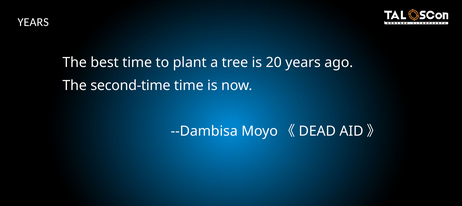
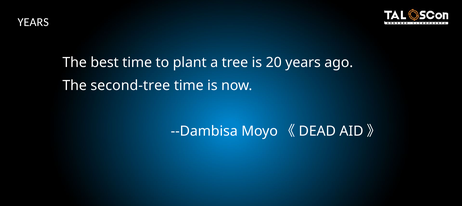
second-time: second-time -> second-tree (130, 86)
